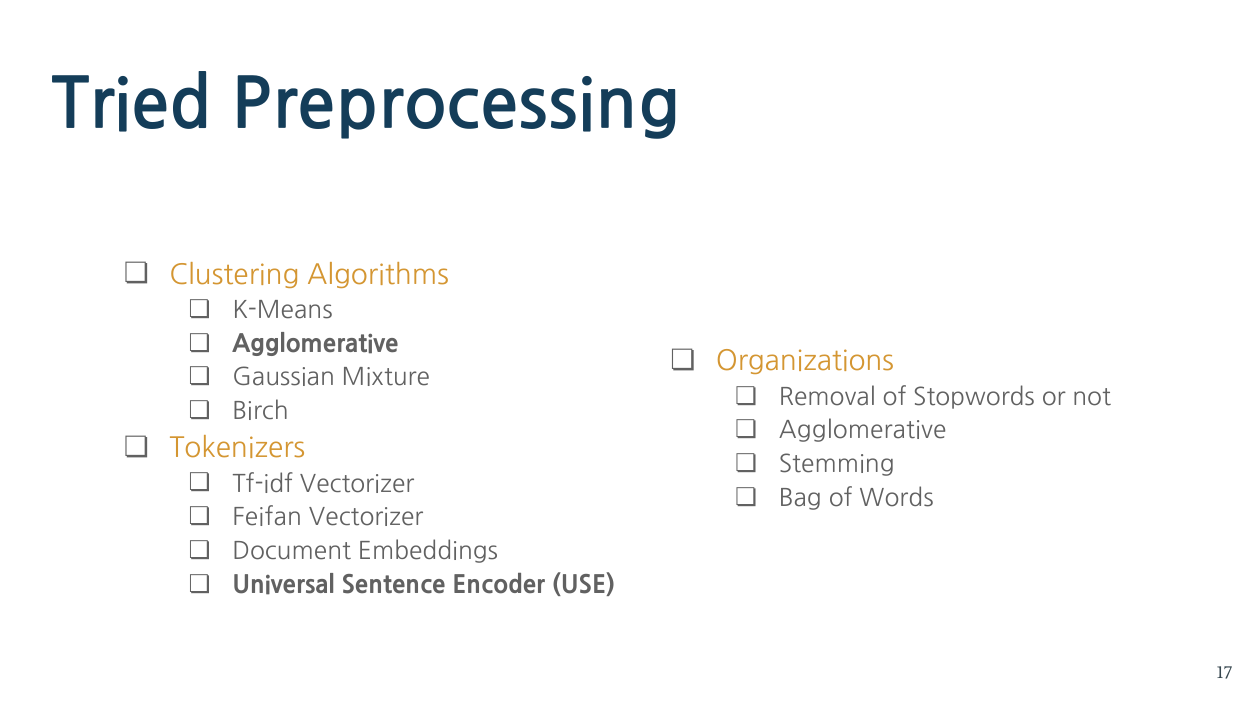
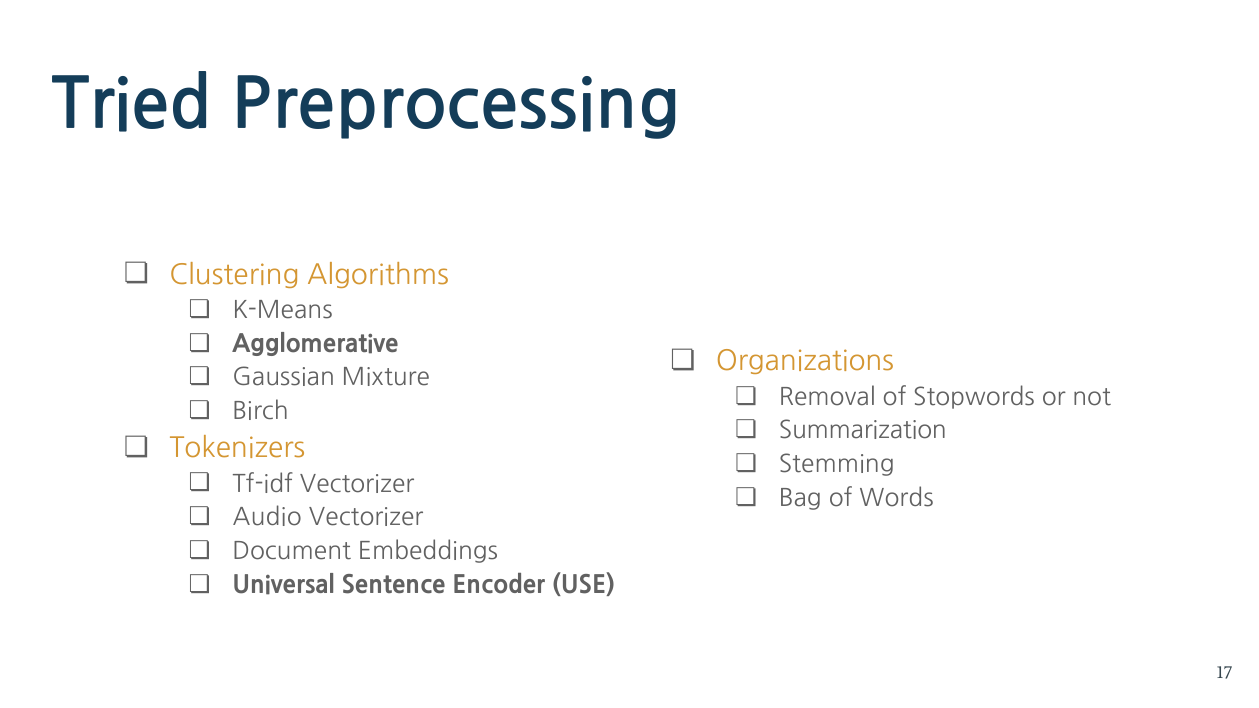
Agglomerative: Agglomerative -> Summarization (863, 431)
Feifan: Feifan -> Audio (267, 518)
